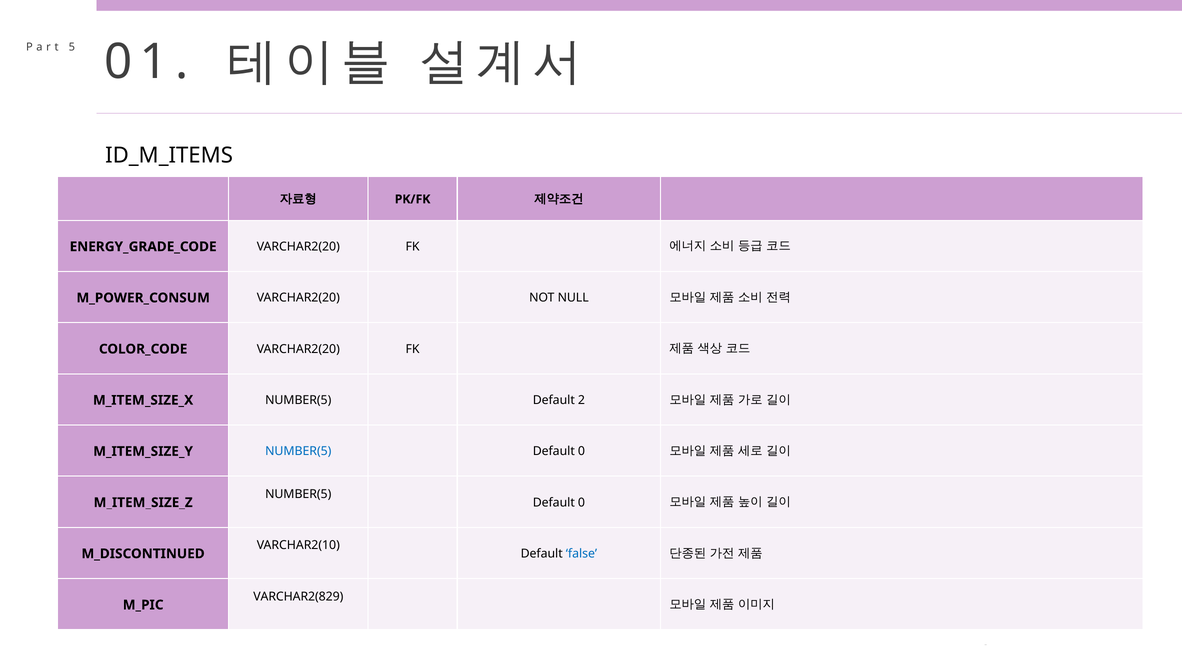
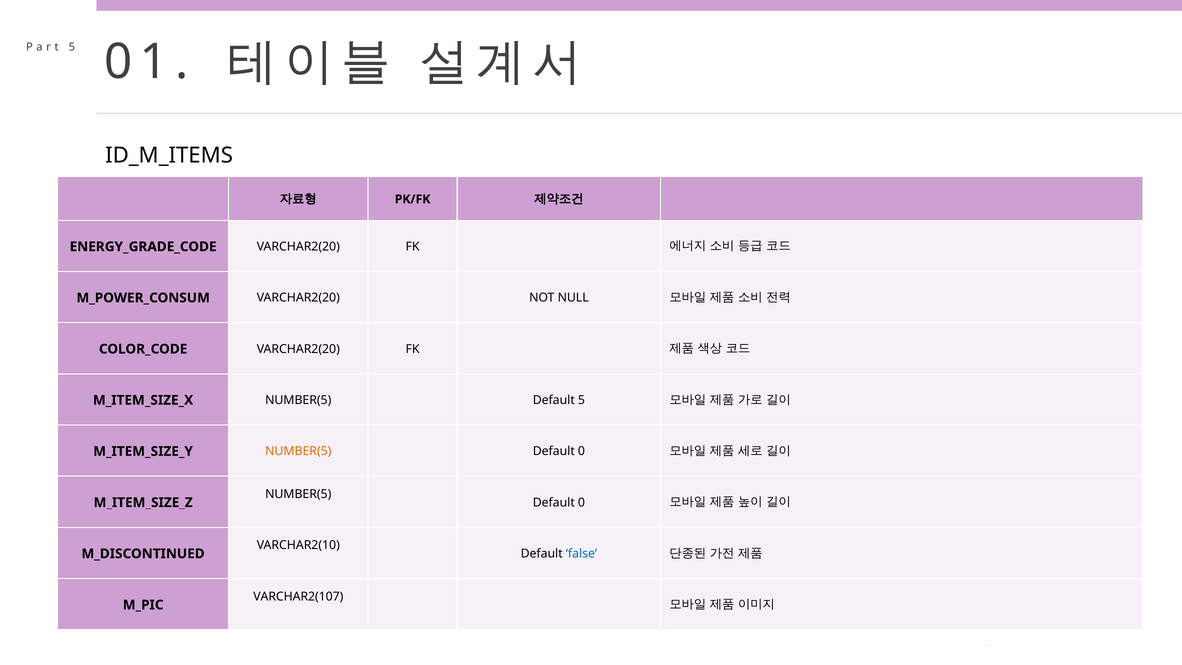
Default 2: 2 -> 5 (581, 400)
NUMBER(5 colour: blue -> orange (298, 451)
VARCHAR2(829: VARCHAR2(829 -> VARCHAR2(107 (298, 596)
